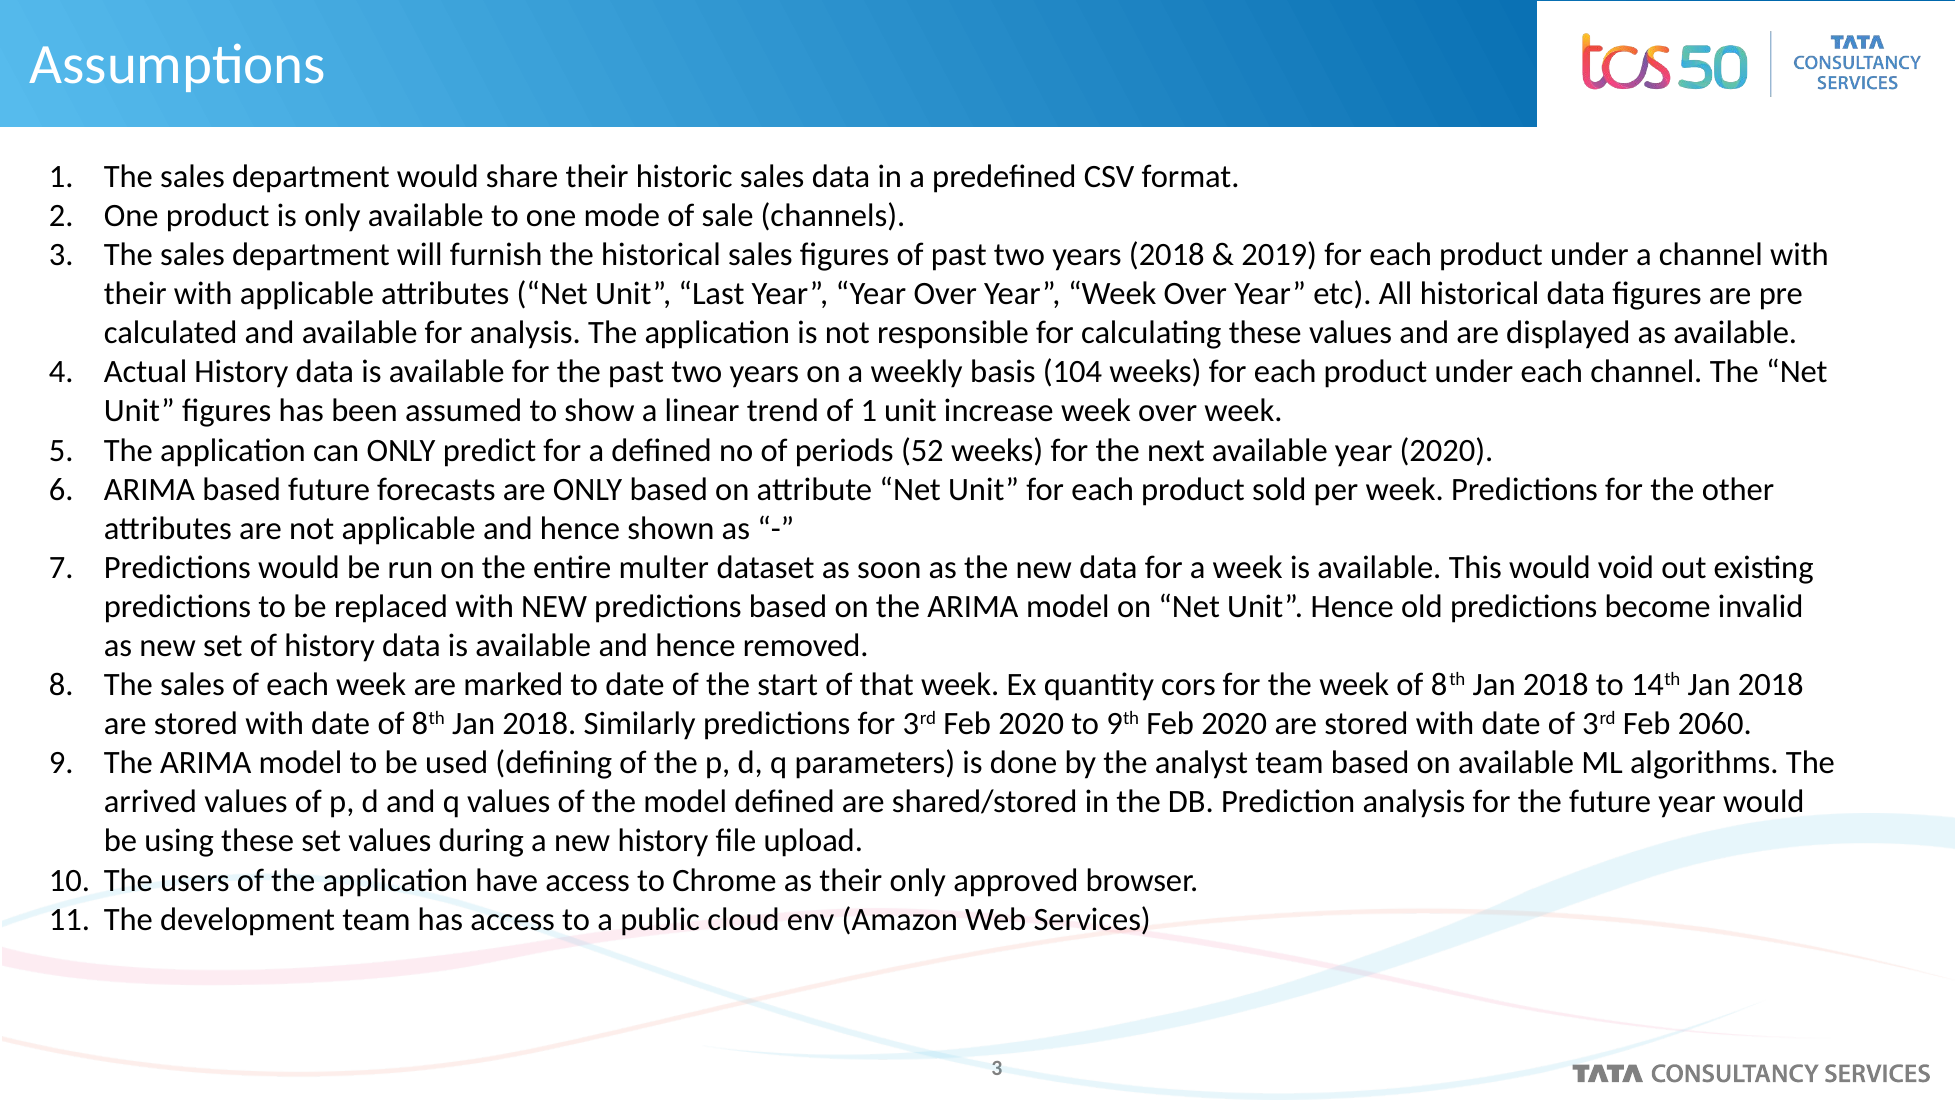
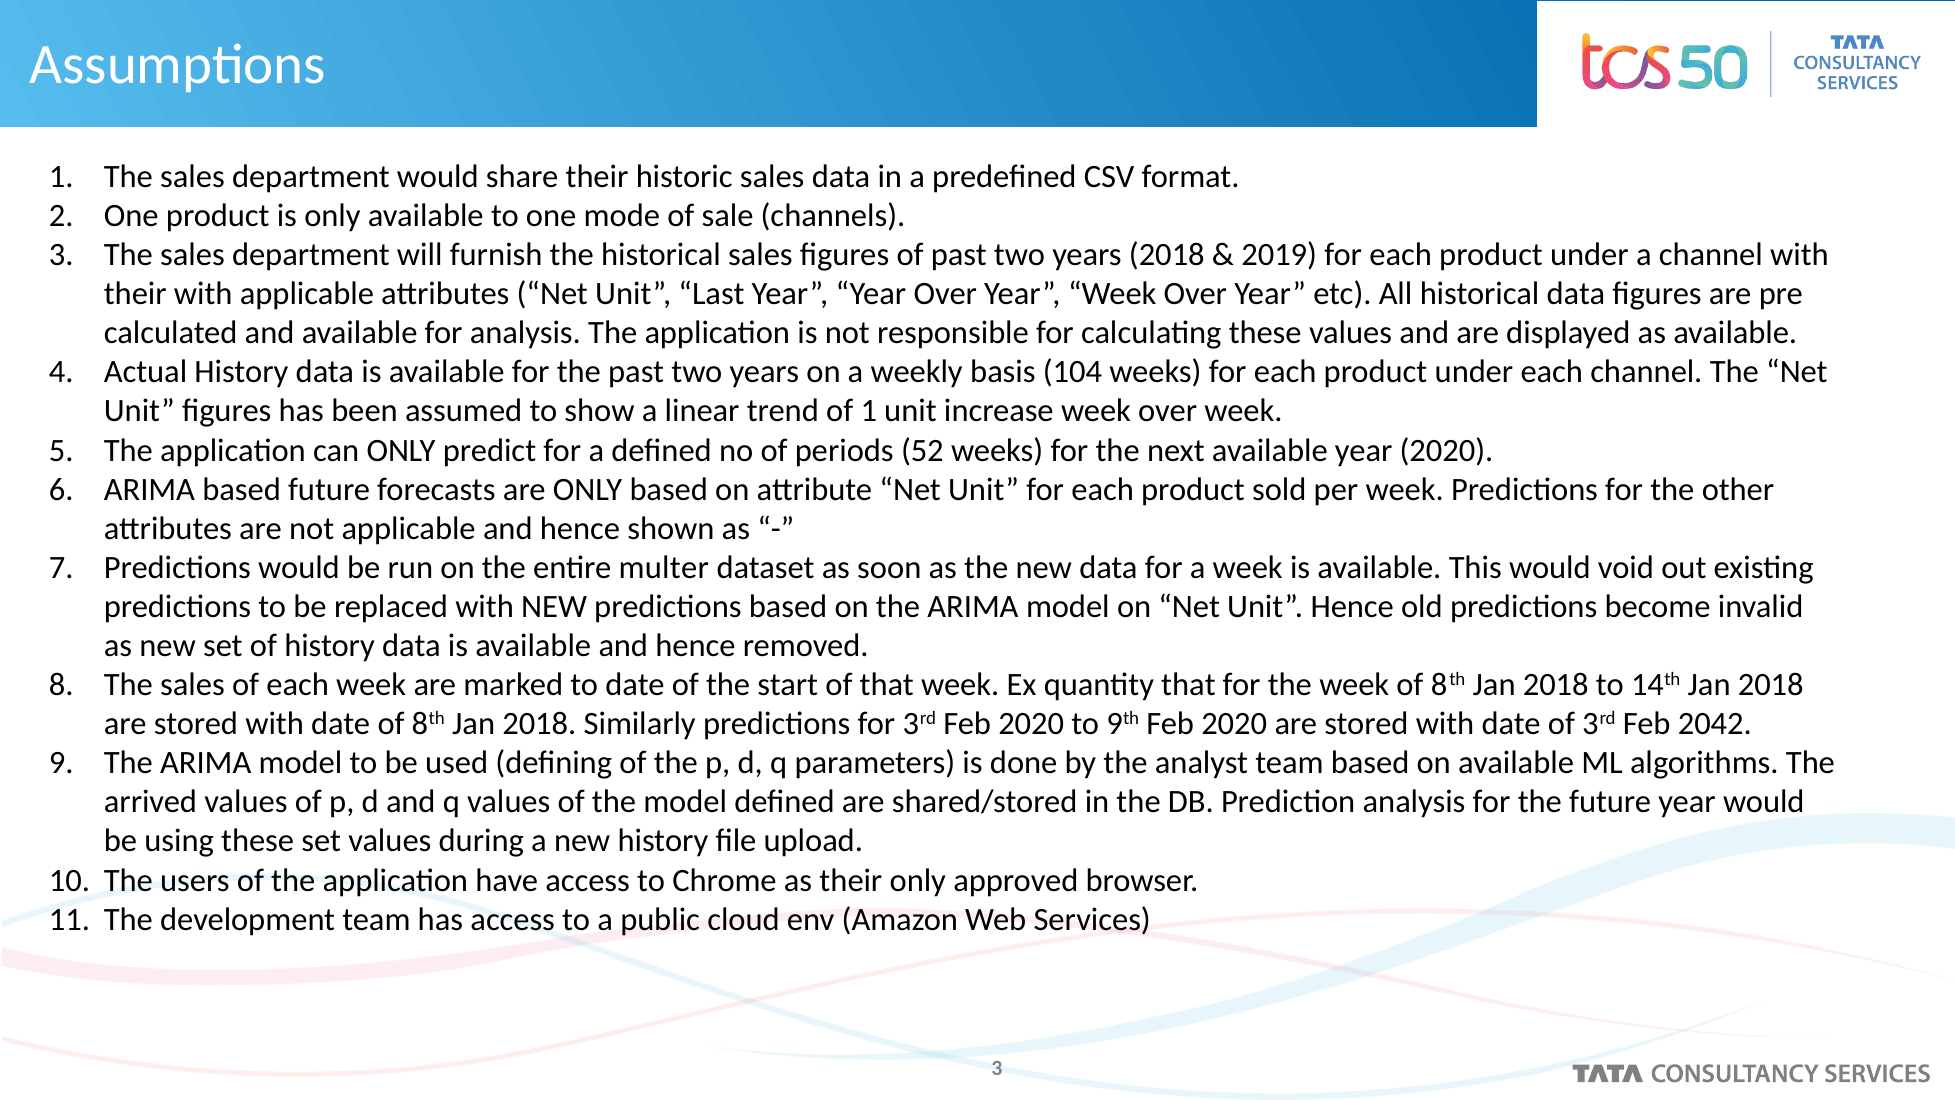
quantity cors: cors -> that (1188, 685)
2060: 2060 -> 2042 (1715, 724)
